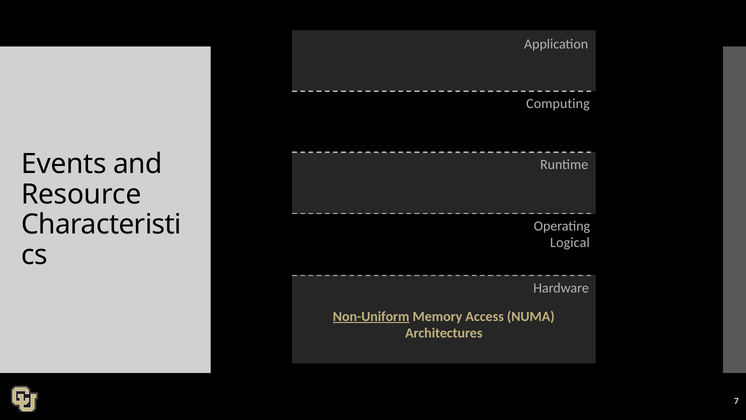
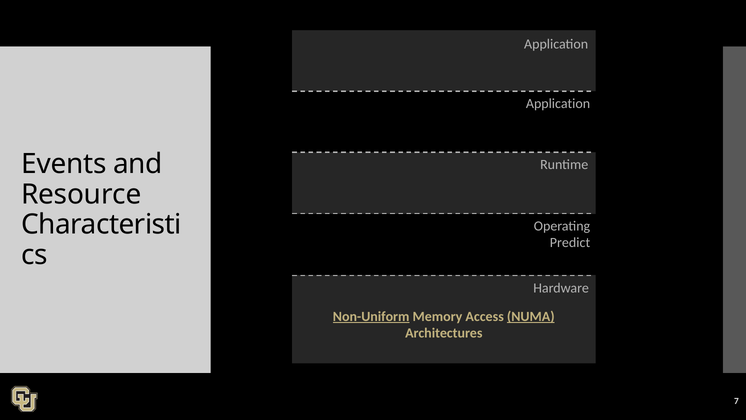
Computing: Computing -> Application (558, 104)
Logical: Logical -> Predict (570, 243)
NUMA underline: none -> present (531, 316)
